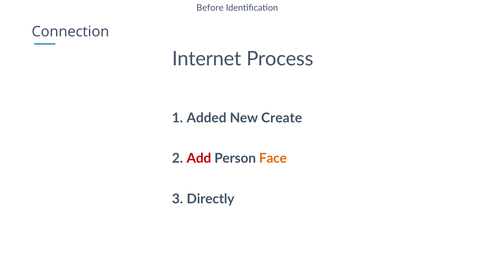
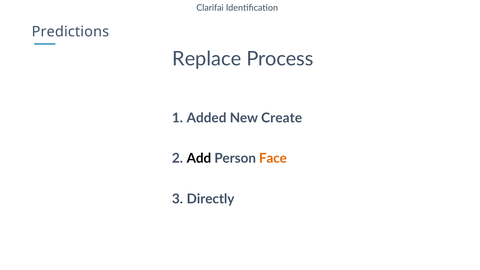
Before: Before -> Clarifai (210, 8)
Connection: Connection -> Predictions (70, 32)
Internet: Internet -> Replace (207, 59)
Add colour: red -> black (199, 159)
